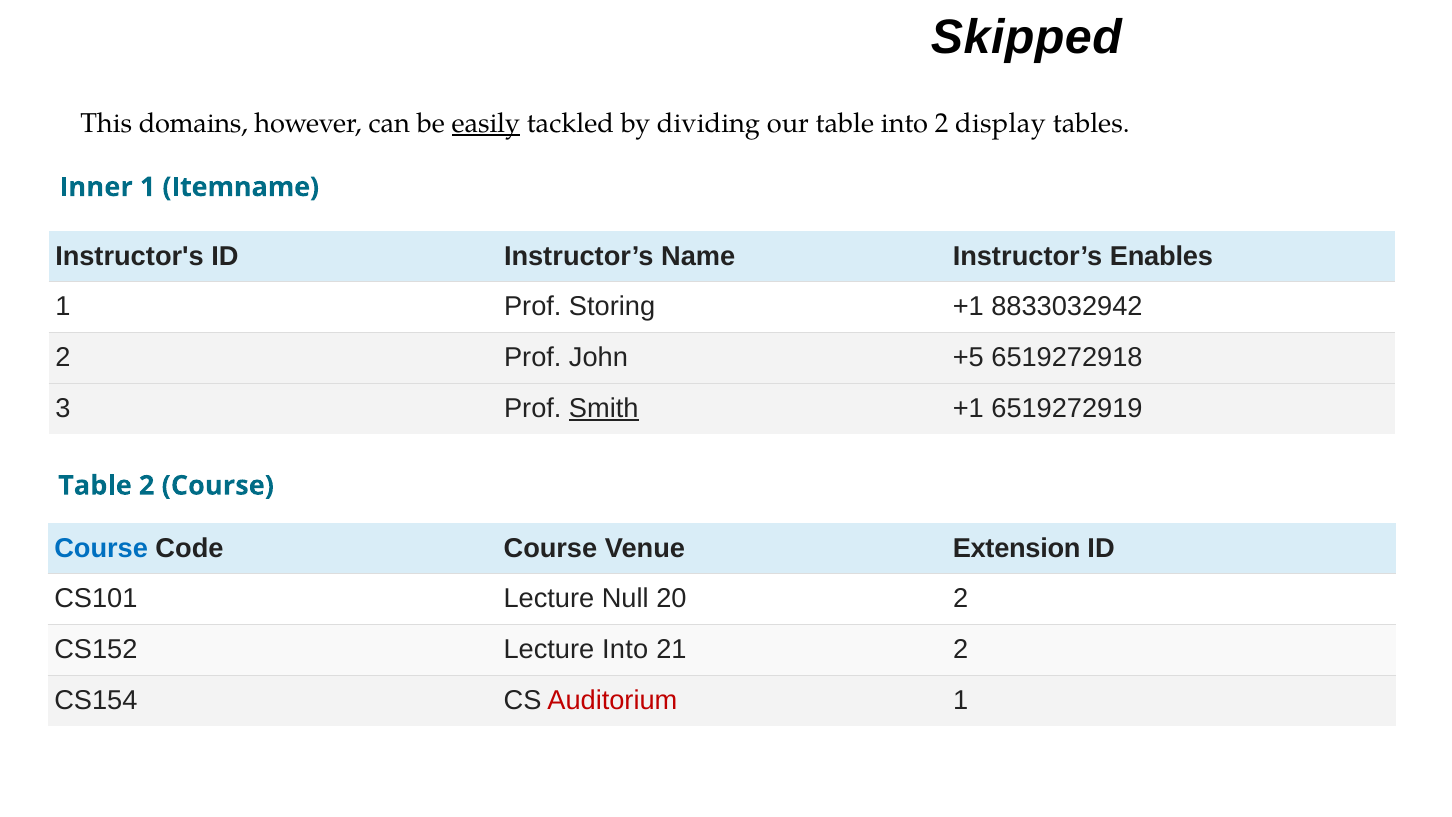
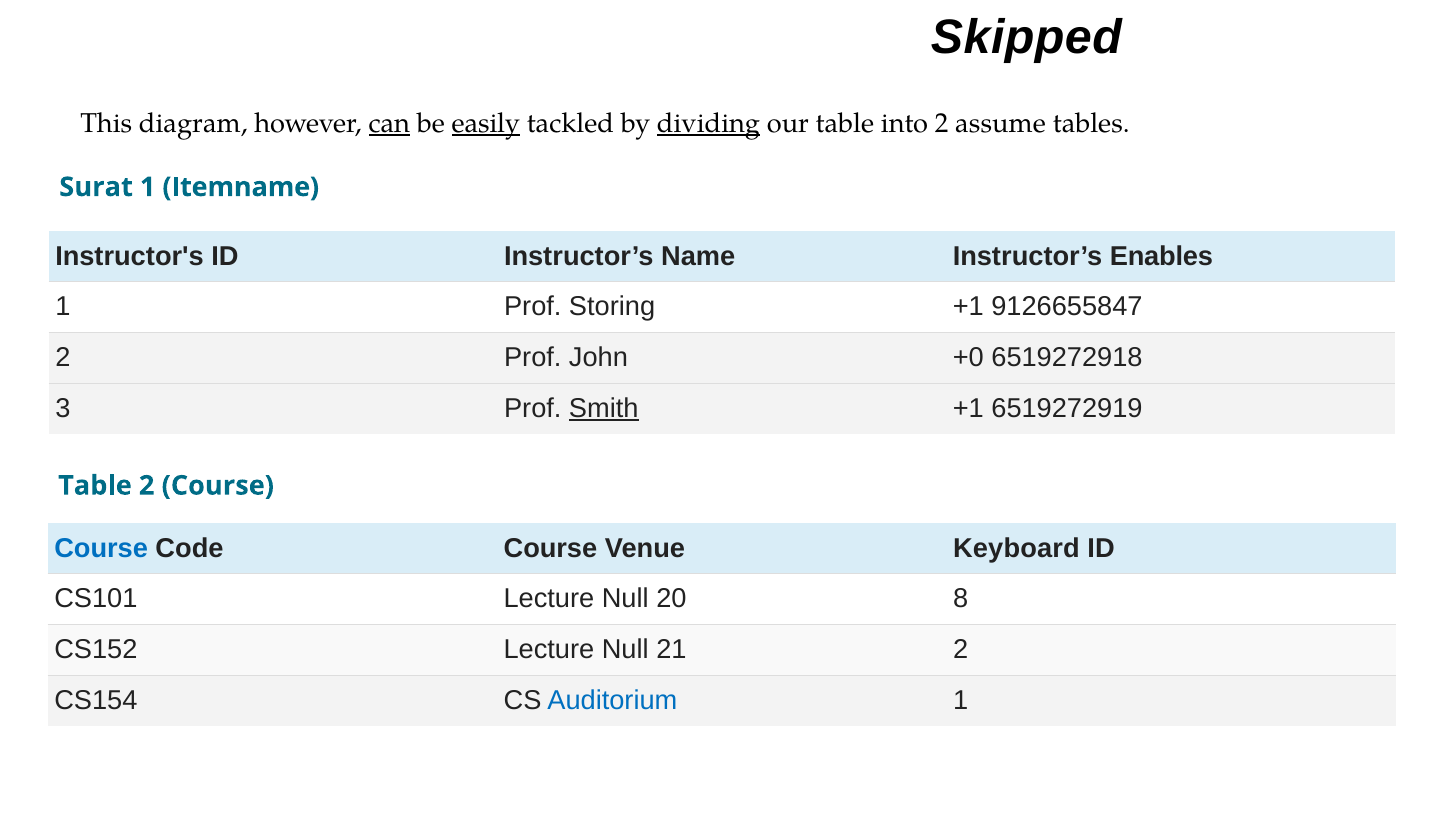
domains: domains -> diagram (193, 123)
can underline: none -> present (389, 123)
dividing underline: none -> present (709, 123)
display: display -> assume (1001, 123)
Inner: Inner -> Surat (96, 187)
8833032942: 8833032942 -> 9126655847 (1067, 306)
+5: +5 -> +0 (968, 357)
Extension: Extension -> Keyboard (1016, 549)
20 2: 2 -> 8 (961, 598)
CS152 Lecture Into: Into -> Null (625, 649)
Auditorium colour: red -> blue (612, 700)
